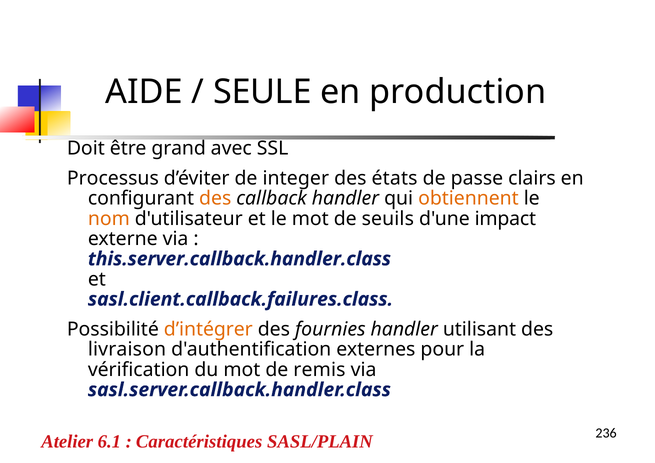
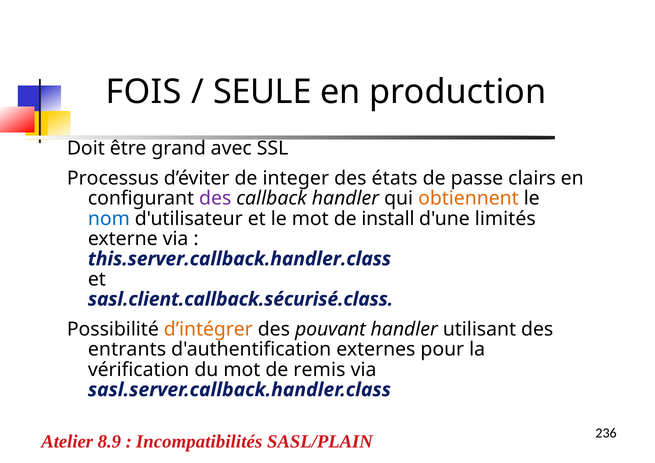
AIDE: AIDE -> FOIS (144, 92)
des colour: orange -> purple (215, 199)
nom colour: orange -> blue (109, 219)
seuils: seuils -> install (388, 219)
impact: impact -> limités (505, 219)
sasl.client.callback.failures.class: sasl.client.callback.failures.class -> sasl.client.callback.sécurisé.class (241, 299)
fournies: fournies -> pouvant (330, 329)
livraison: livraison -> entrants (127, 350)
6.1: 6.1 -> 8.9 (109, 441)
Caractéristiques: Caractéristiques -> Incompatibilités (199, 441)
